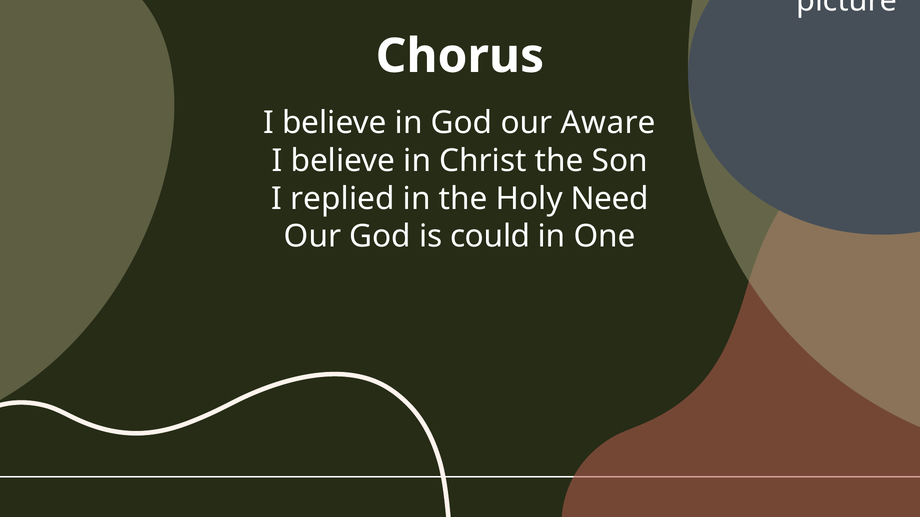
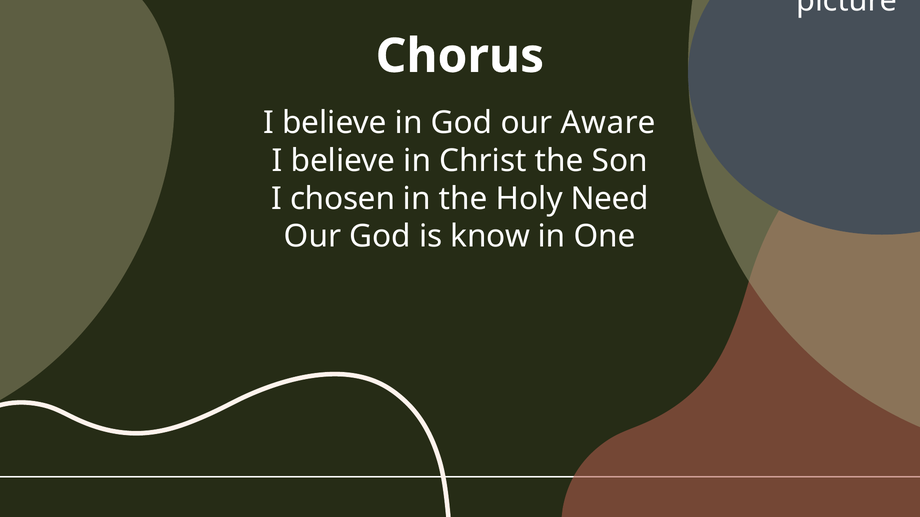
replied: replied -> chosen (343, 199)
could: could -> know (490, 237)
